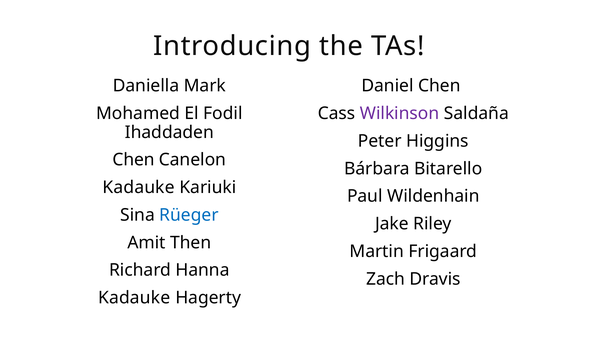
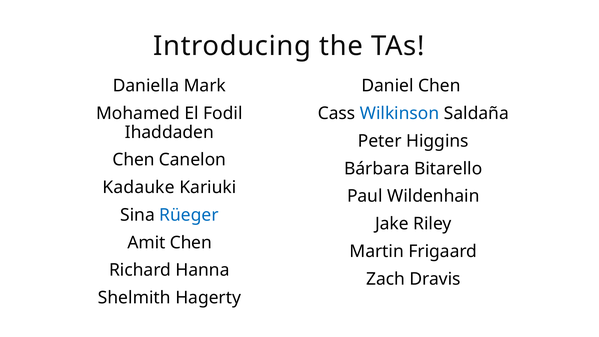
Wilkinson colour: purple -> blue (400, 113)
Amit Then: Then -> Chen (191, 243)
Kadauke: Kadauke -> Shelmith (134, 298)
